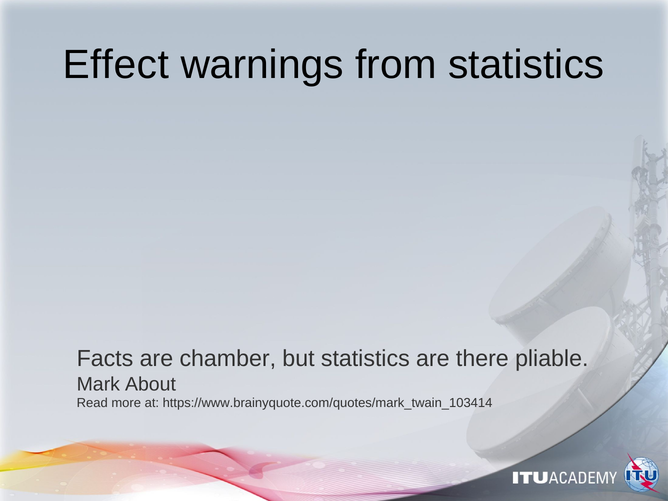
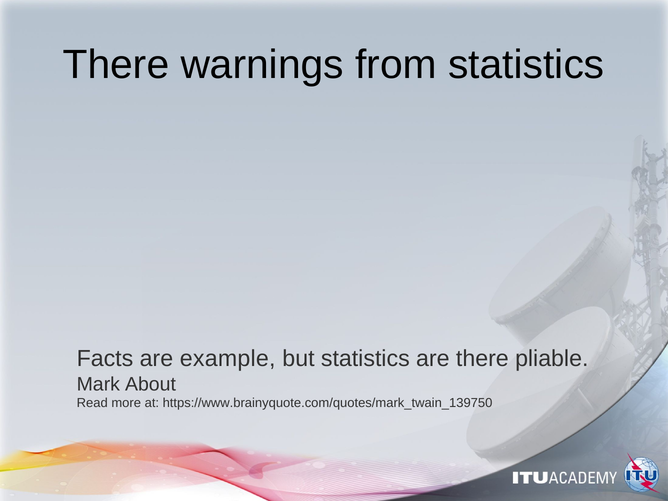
Effect: Effect -> There (116, 65)
chamber: chamber -> example (228, 359)
https://www.brainyquote.com/quotes/mark_twain_103414: https://www.brainyquote.com/quotes/mark_twain_103414 -> https://www.brainyquote.com/quotes/mark_twain_139750 (328, 403)
